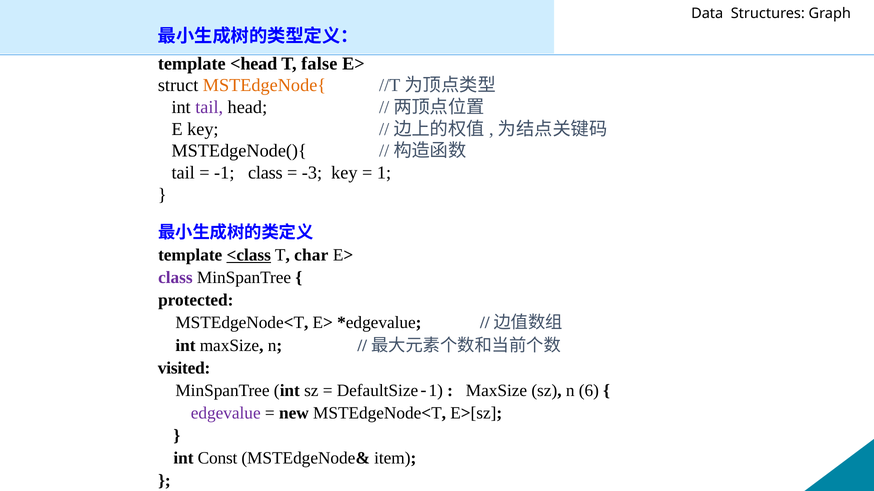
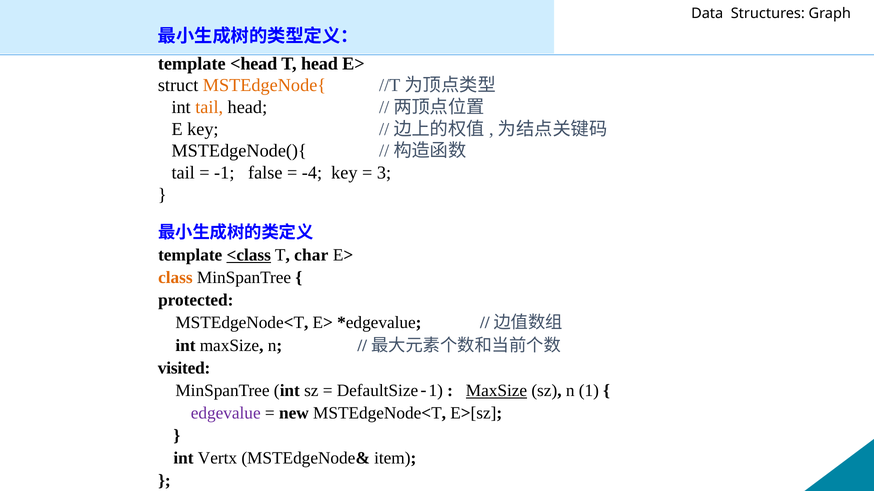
T false: false -> head (319, 64)
tail colour: purple -> orange (209, 107)
-1 class: class -> false (265, 173)
-3: -3 -> -4 (312, 173)
1: 1 -> 3 (384, 173)
class colour: purple -> orange (175, 278)
MaxSize underline: none -> present (496, 391)
6: 6 -> 1 (589, 391)
Const: Const -> Vertx (217, 459)
